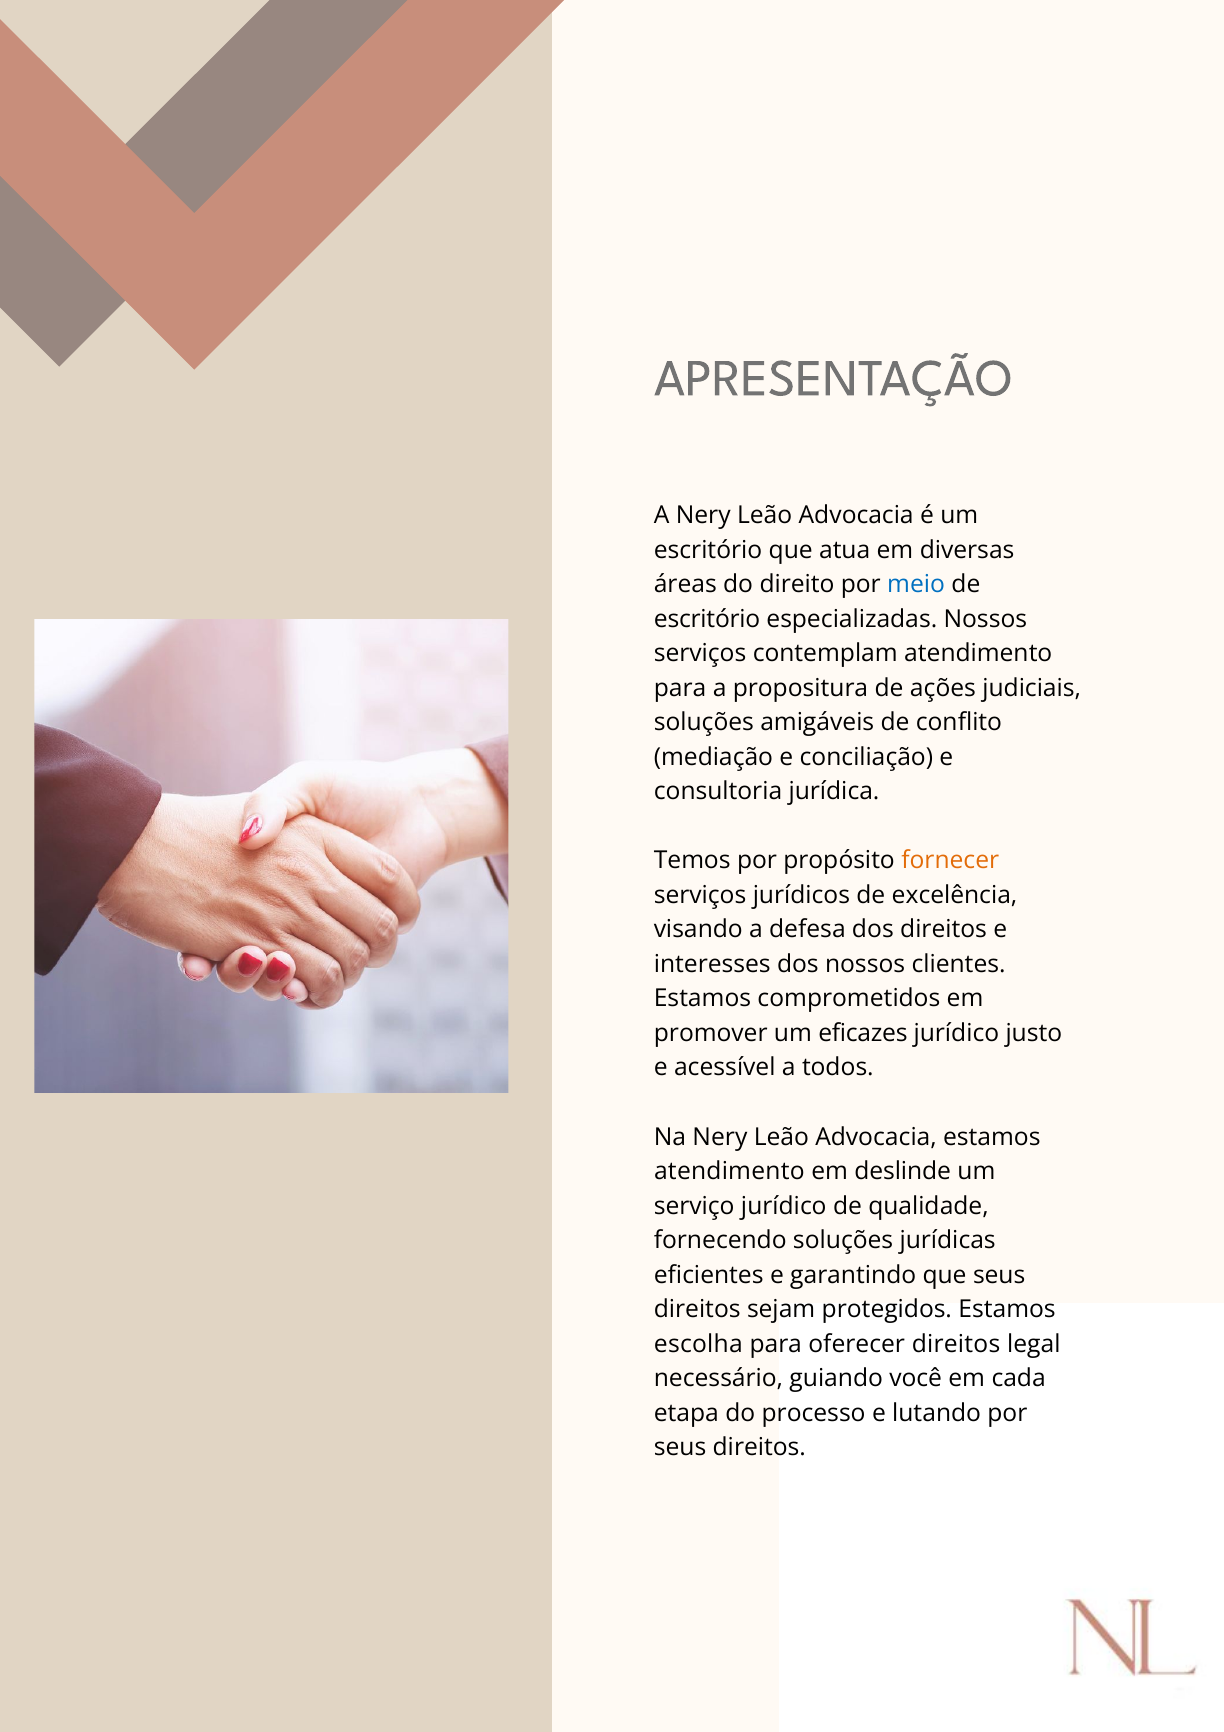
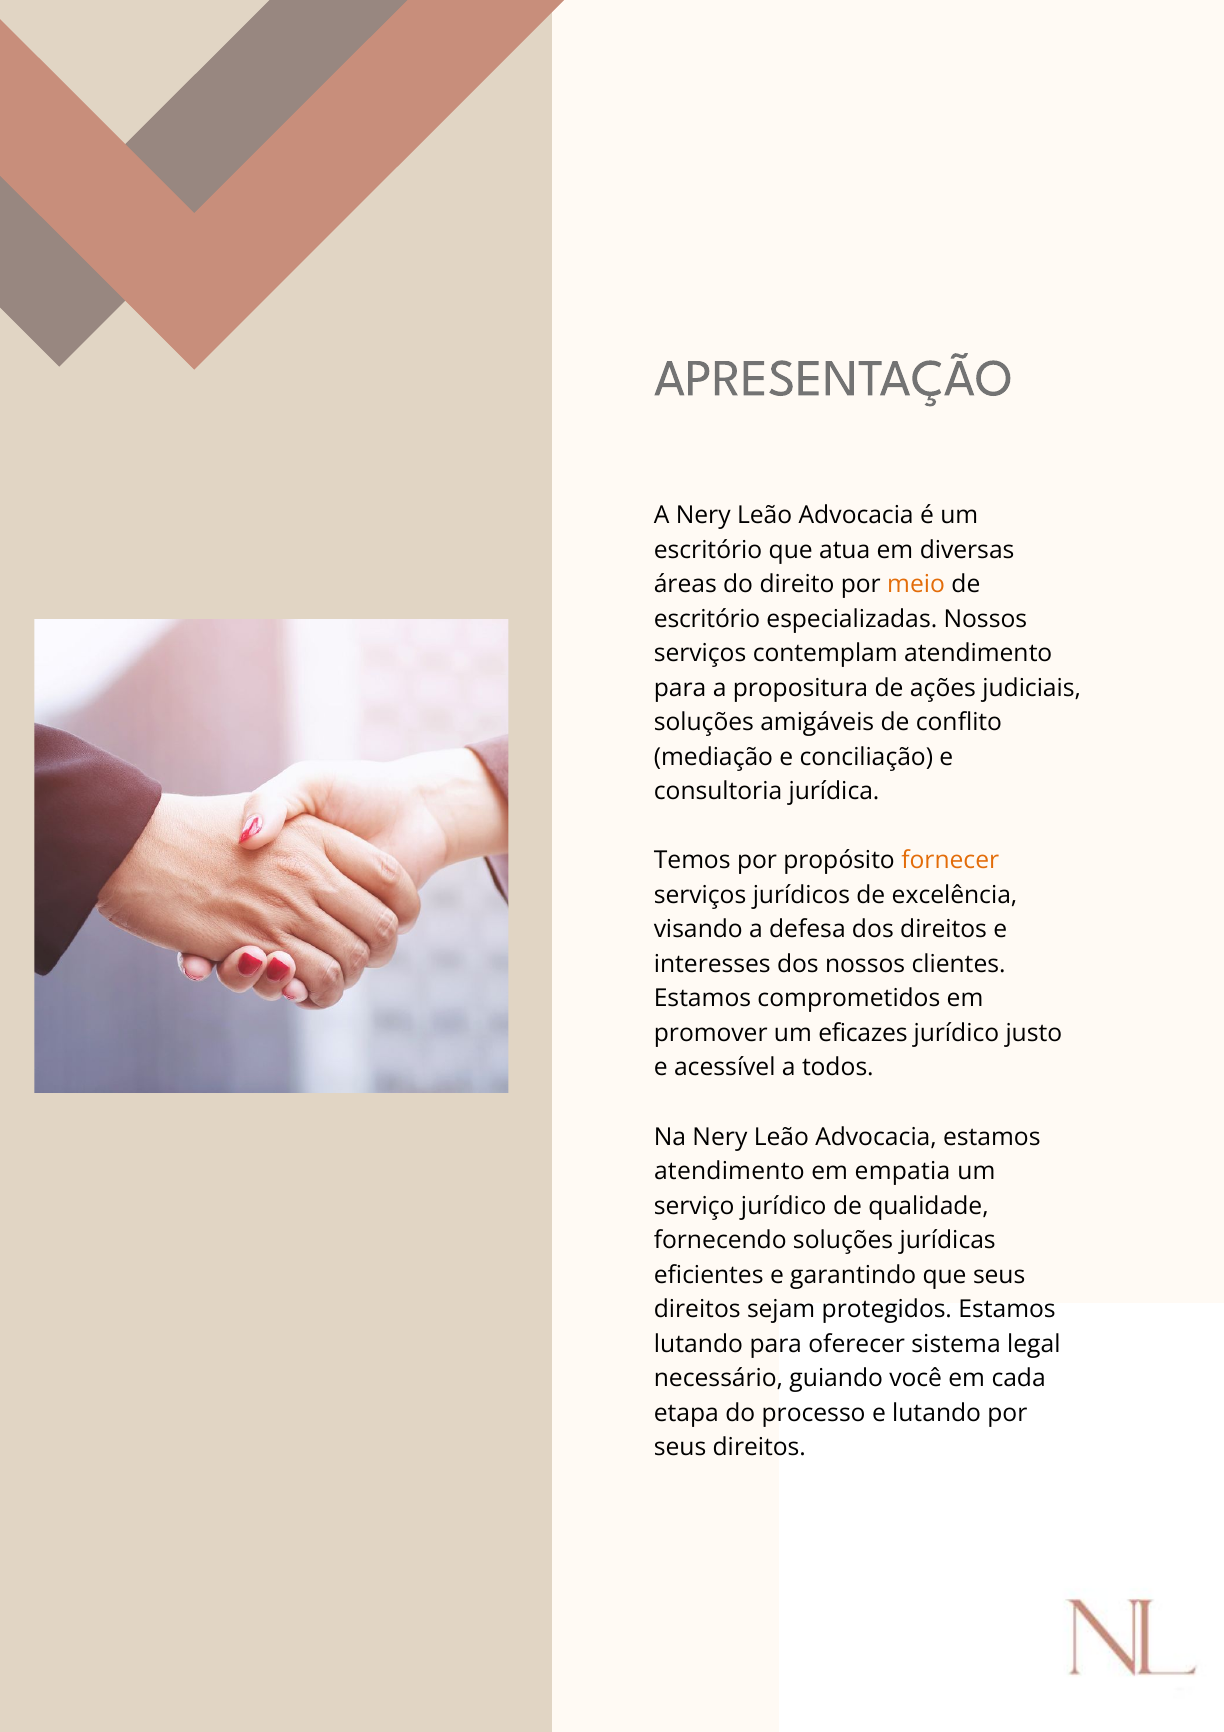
meio colour: blue -> orange (916, 585)
deslinde: deslinde -> empatia (903, 1171)
escolha: escolha -> lutando (698, 1344)
oferecer direitos: direitos -> sistema (956, 1344)
